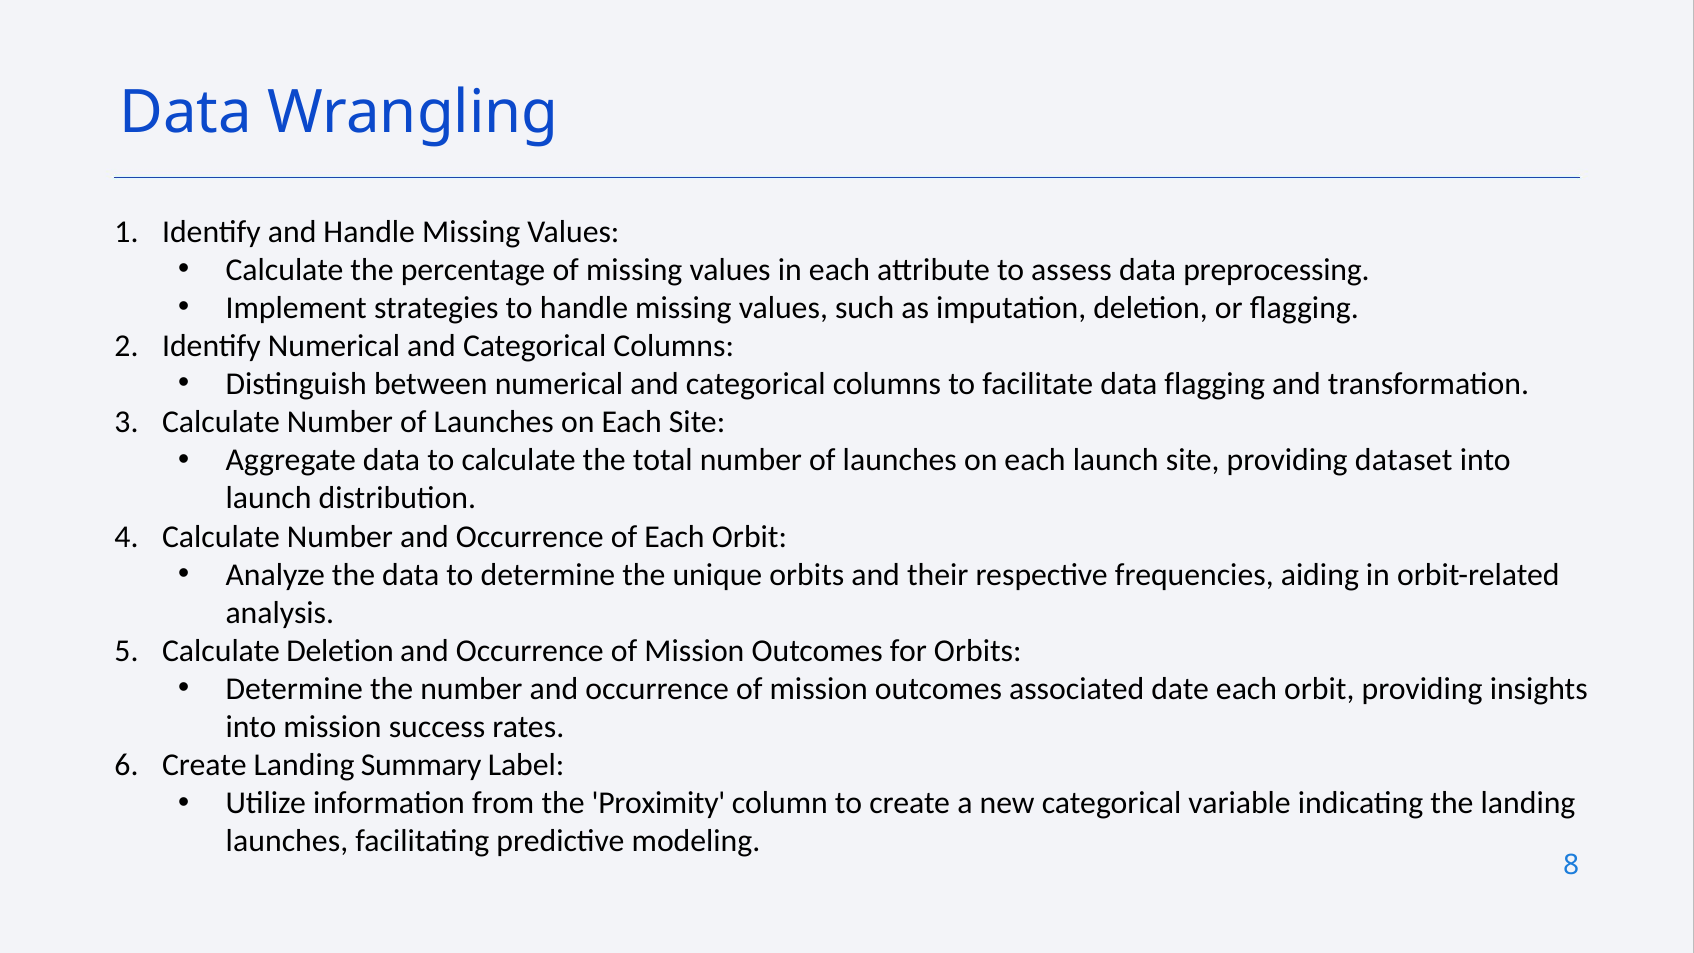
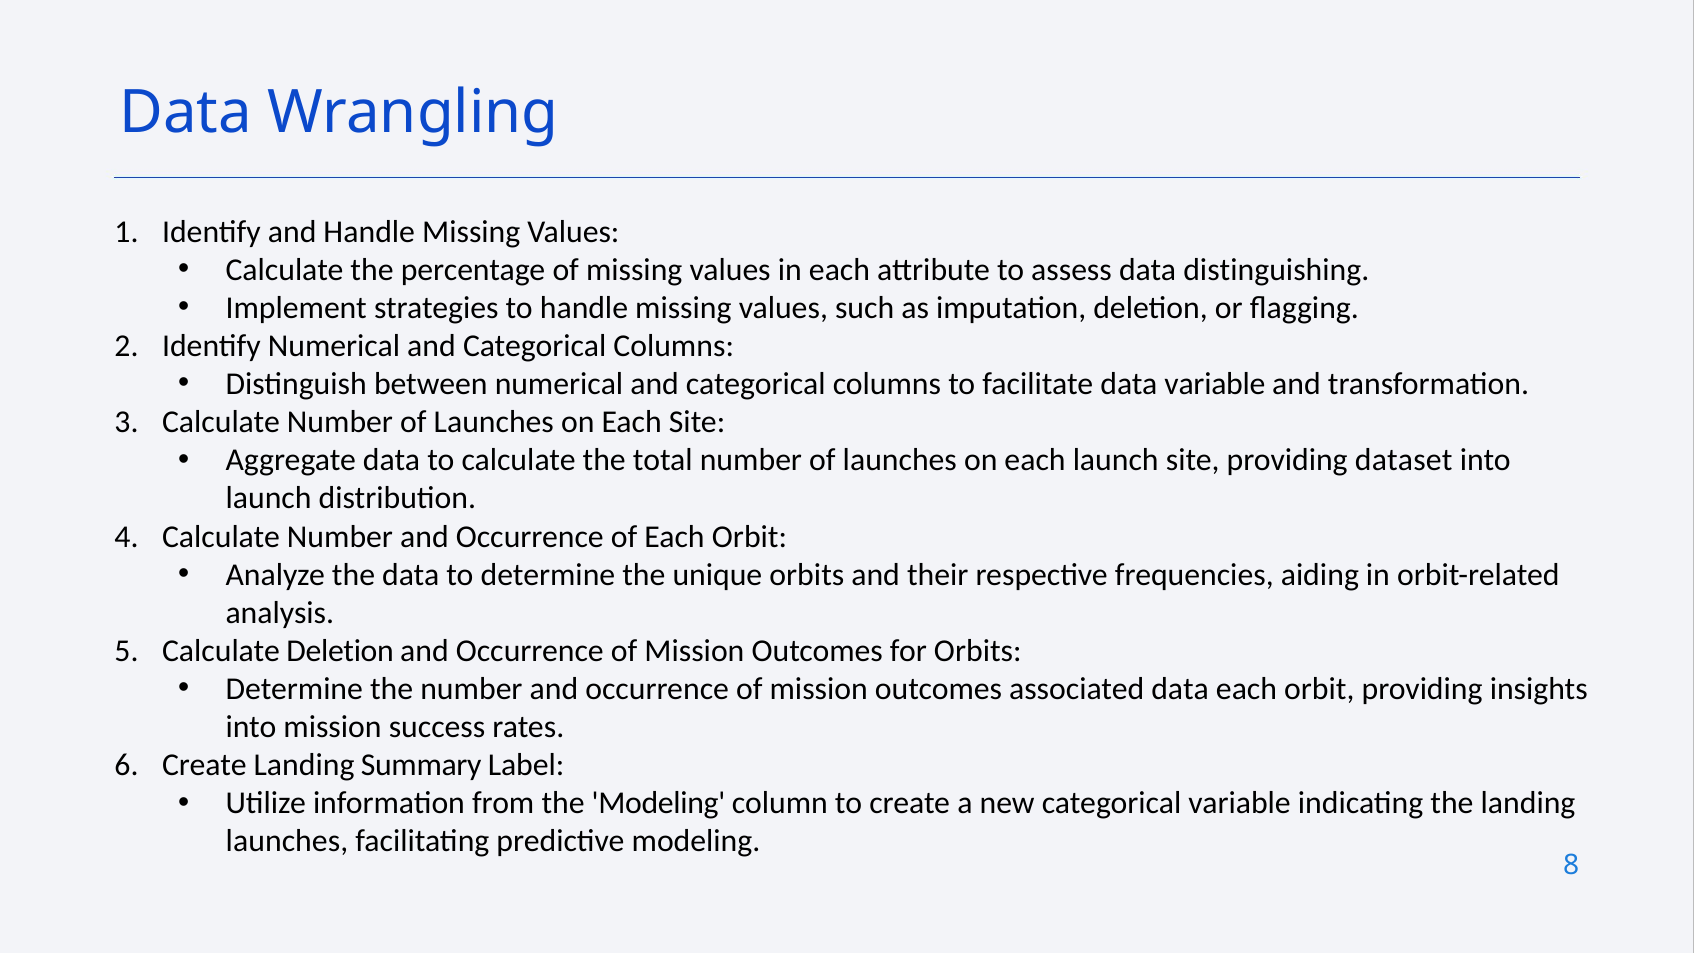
preprocessing: preprocessing -> distinguishing (1276, 270)
data flagging: flagging -> variable (1215, 384)
associated date: date -> data (1180, 689)
the Proximity: Proximity -> Modeling (658, 803)
